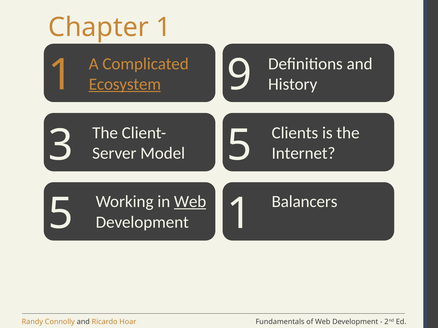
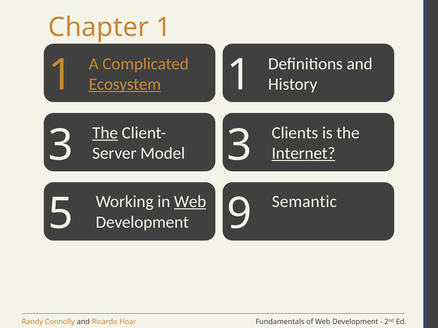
9: 9 -> 1 (239, 75)
The underline: none -> present (105, 133)
3 5: 5 -> 3 (239, 146)
Internet underline: none -> present (304, 153)
Balancers: Balancers -> Semantic (304, 202)
5 1: 1 -> 9 (239, 214)
